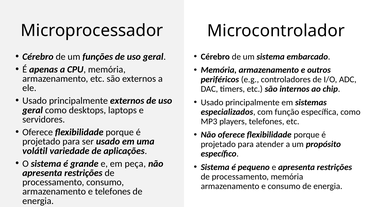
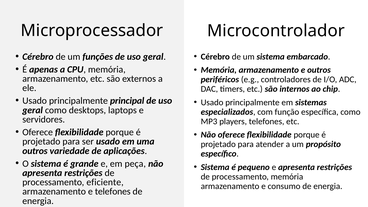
principalmente externos: externos -> principal (127, 101)
volátil: volátil -> outros (35, 151)
processamento consumo: consumo -> eficiente (105, 182)
